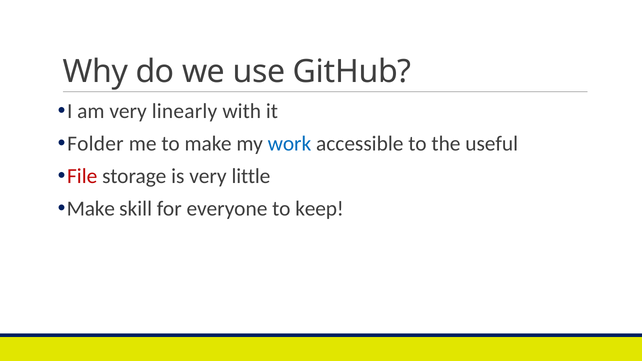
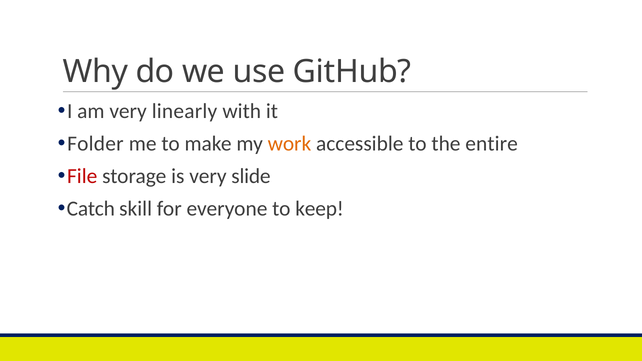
work colour: blue -> orange (289, 144)
useful: useful -> entire (492, 144)
little: little -> slide (251, 176)
Make: Make -> Catch (91, 209)
